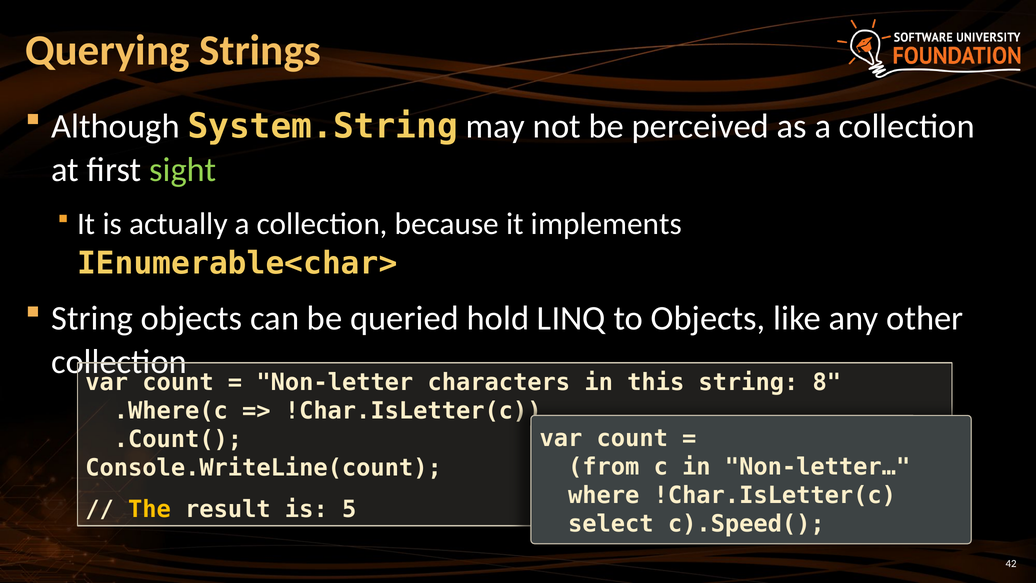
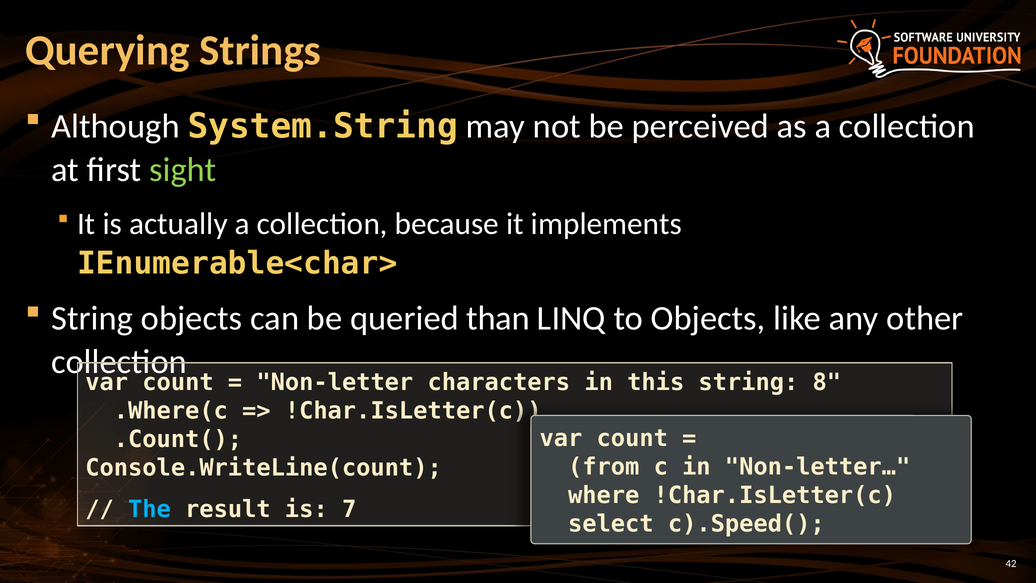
hold: hold -> than (498, 318)
The colour: yellow -> light blue (149, 509)
5: 5 -> 7 (349, 509)
